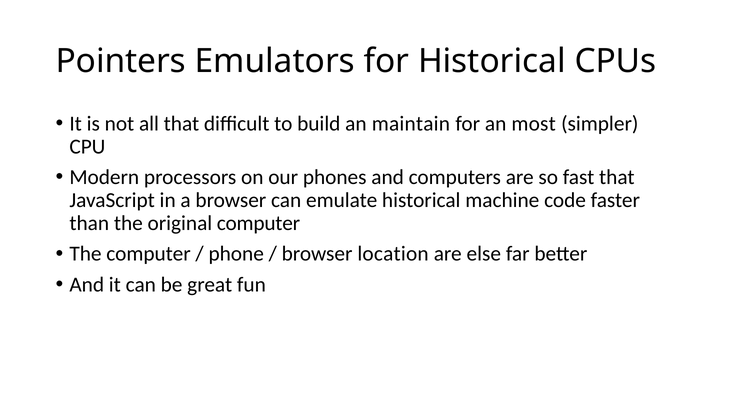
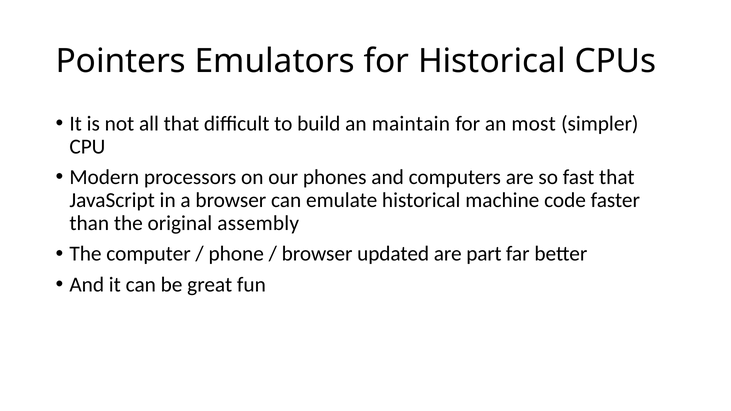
original computer: computer -> assembly (258, 223)
location: location -> updated (393, 254)
else: else -> part (484, 254)
